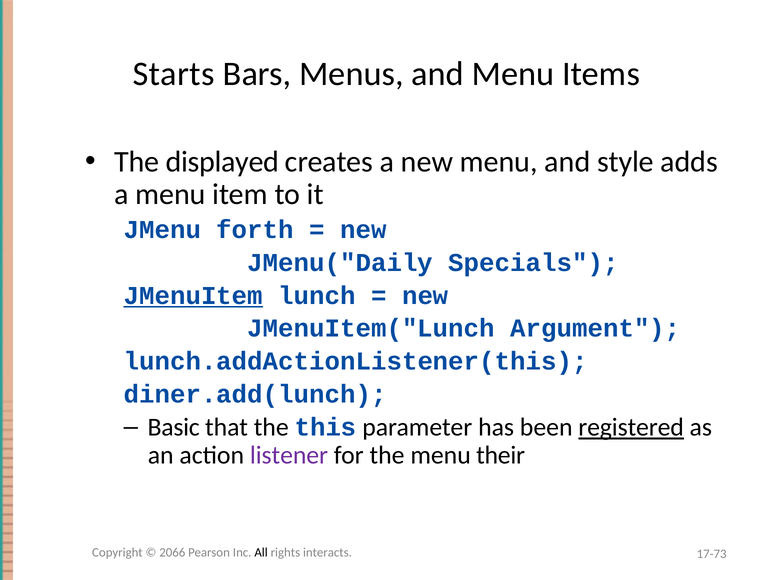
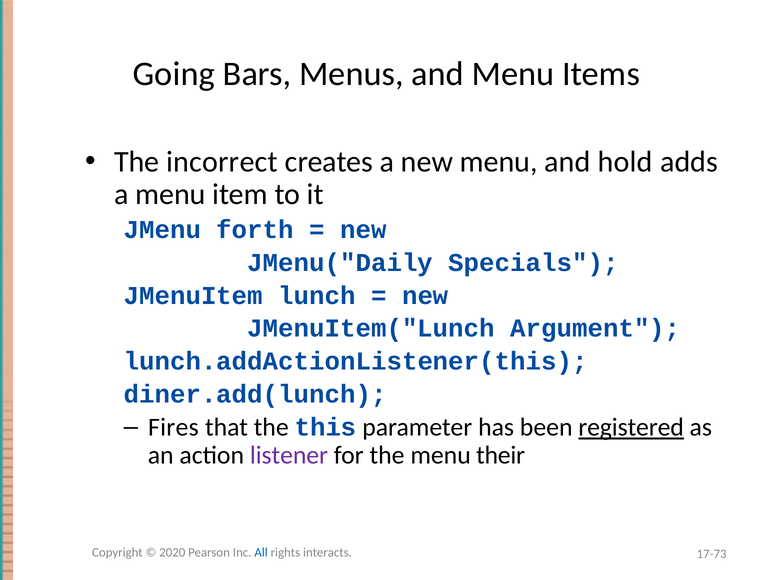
Starts: Starts -> Going (174, 74)
displayed: displayed -> incorrect (222, 162)
style: style -> hold (625, 162)
JMenuItem underline: present -> none (193, 295)
Basic: Basic -> Fires (173, 427)
2066: 2066 -> 2020 (172, 552)
All colour: black -> blue (261, 552)
